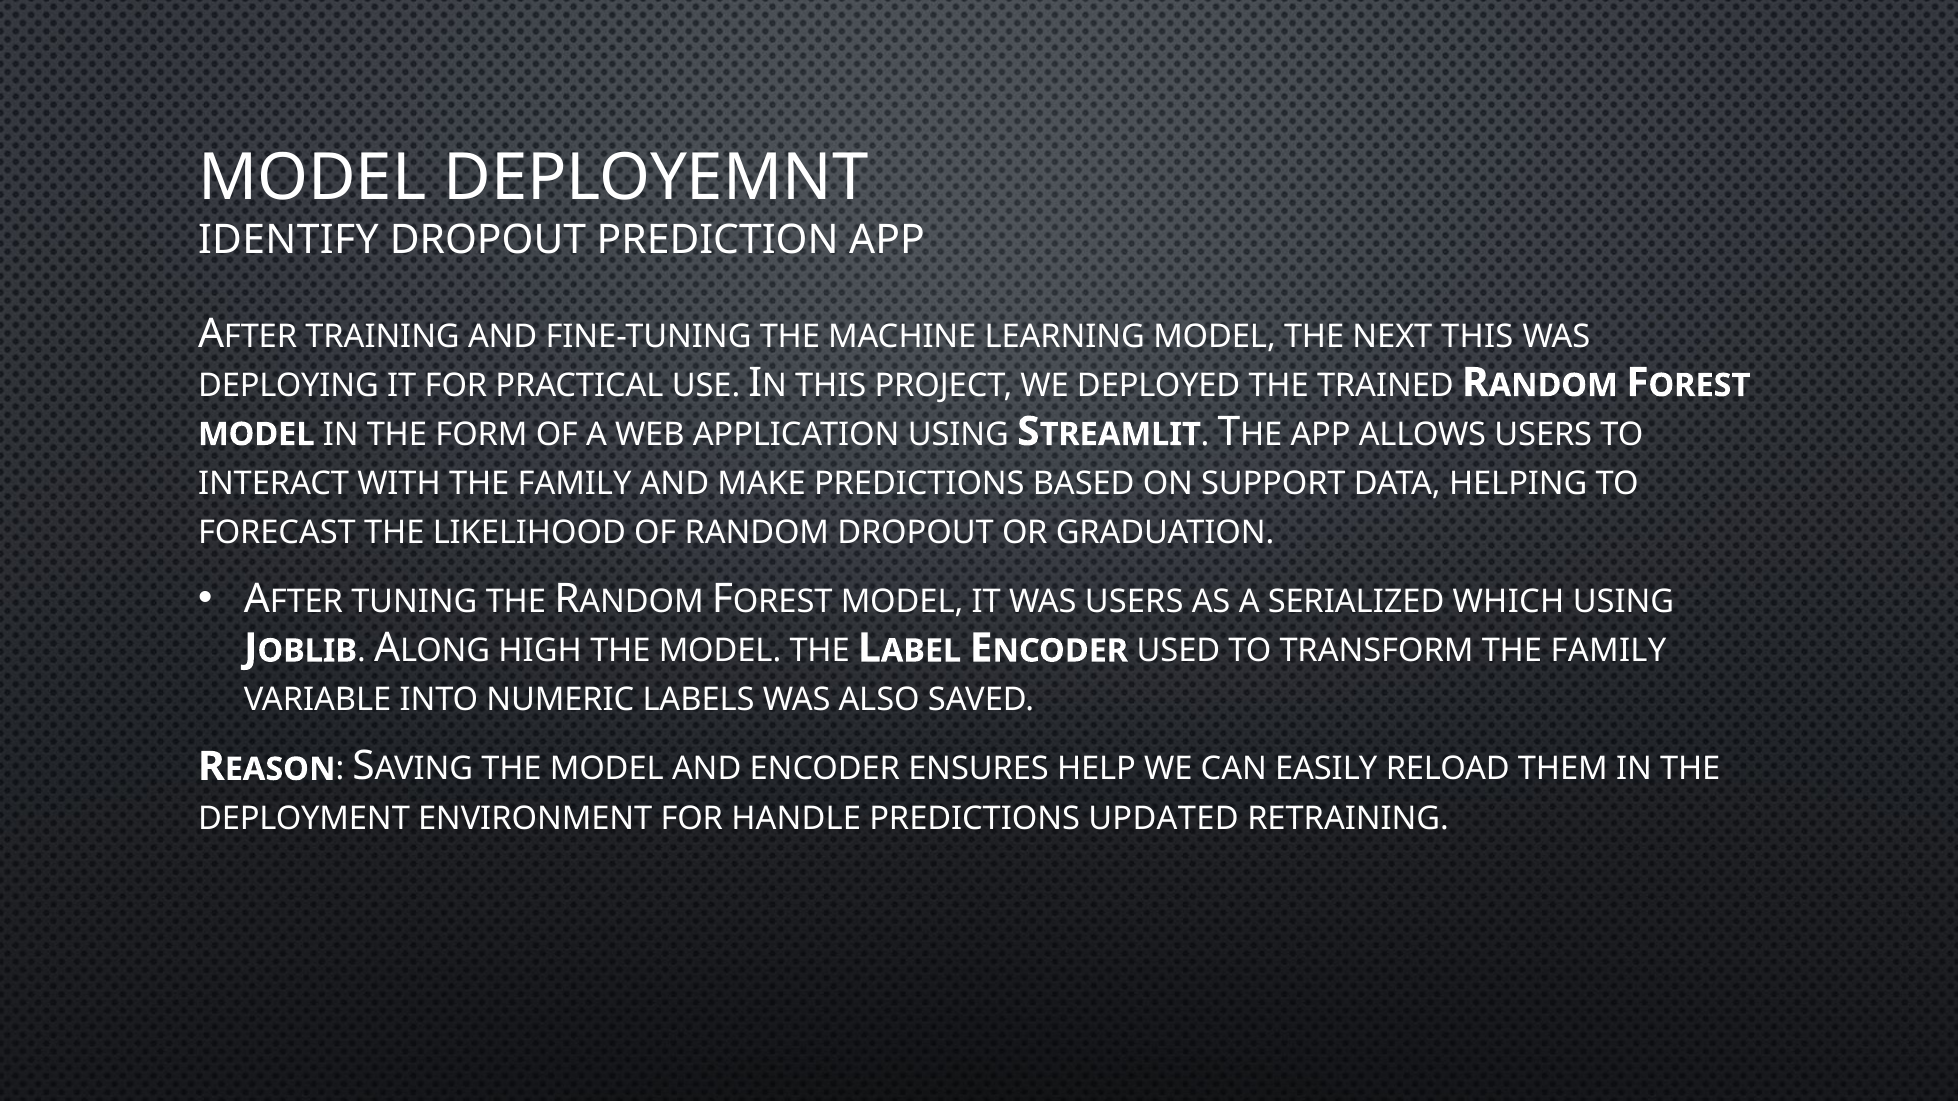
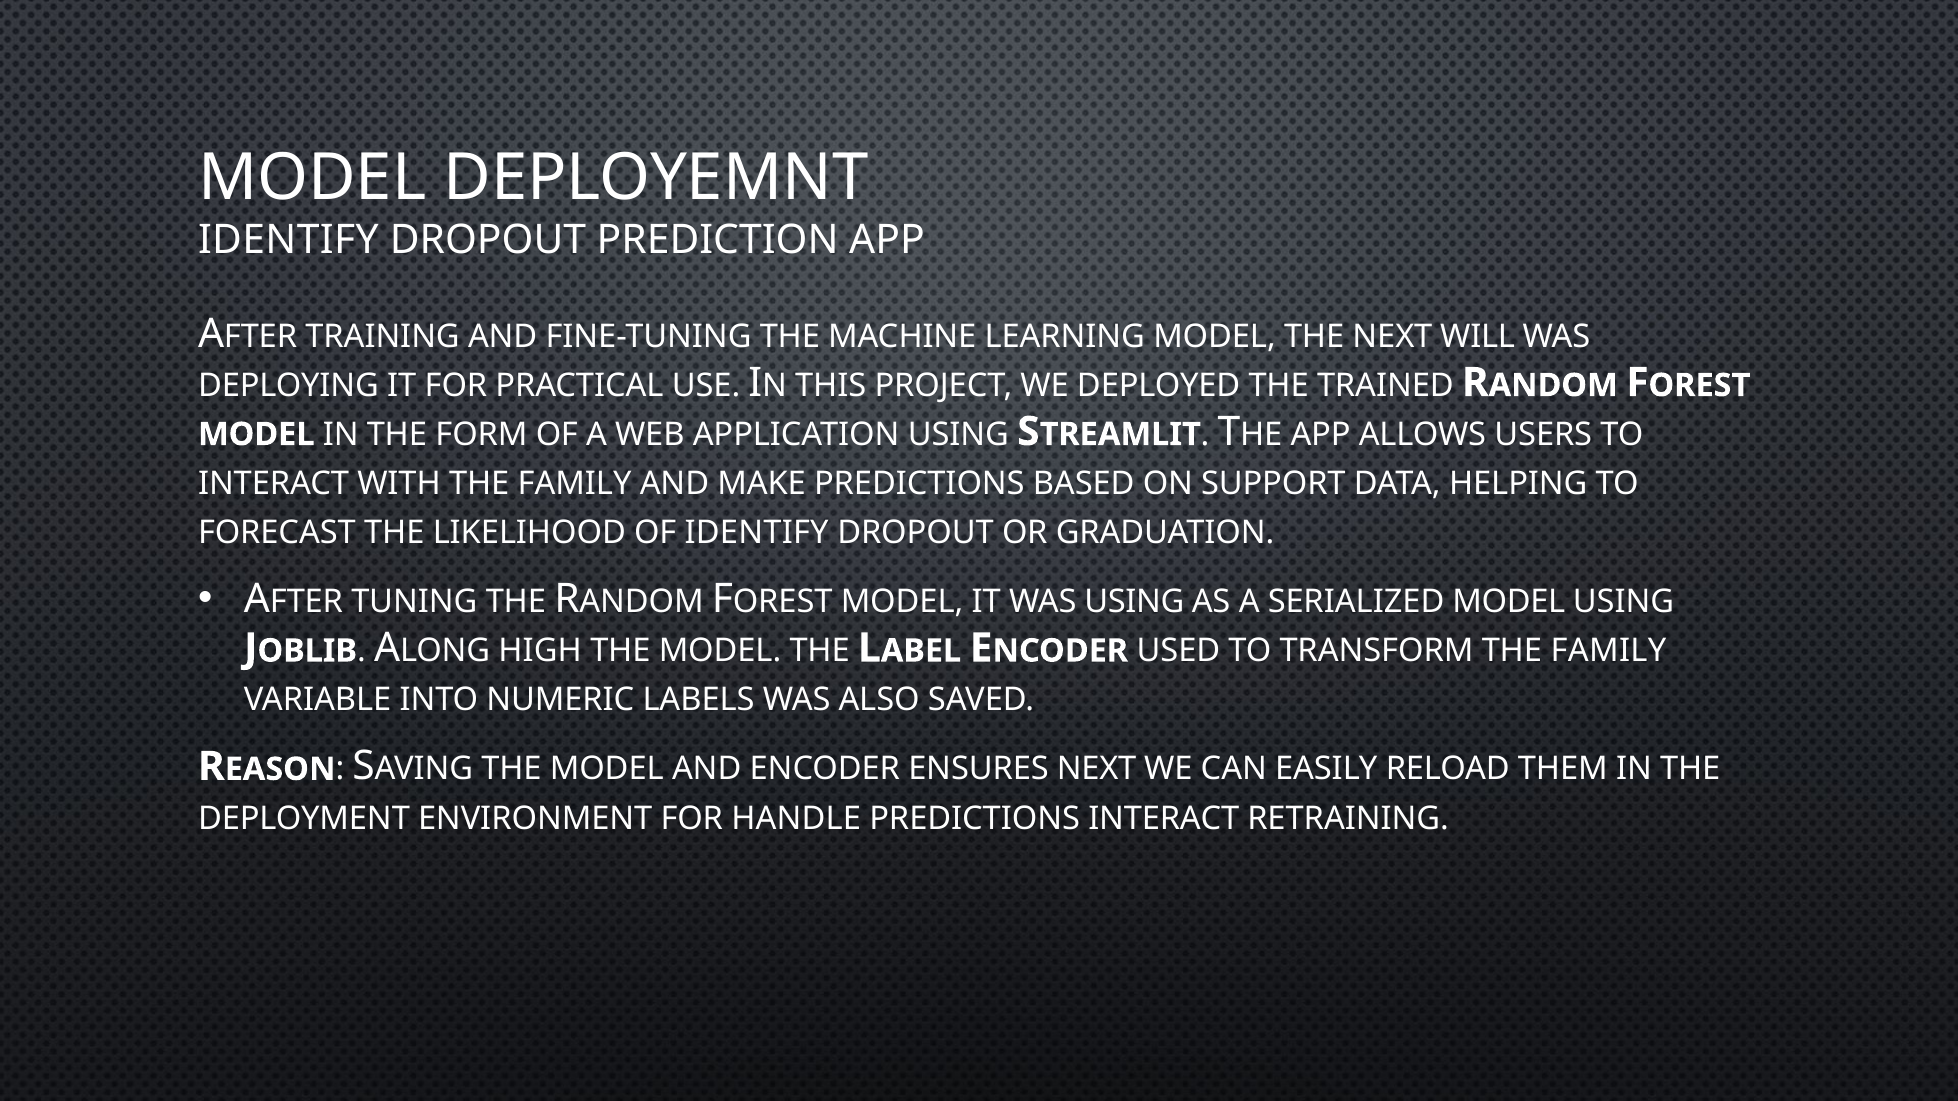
NEXT THIS: THIS -> WILL (1478, 336)
OF RANDOM: RANDOM -> IDENTIFY (757, 533)
WAS USERS: USERS -> USING (1134, 602)
SERIALIZED WHICH: WHICH -> MODEL (1509, 602)
ENSURES HELP: HELP -> NEXT (1097, 769)
PREDICTIONS UPDATED: UPDATED -> INTERACT (1164, 819)
